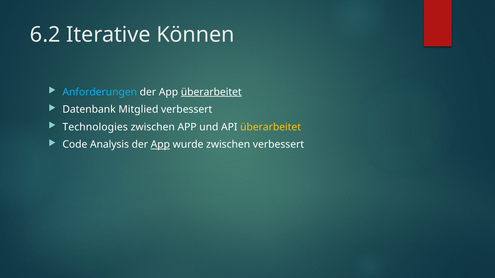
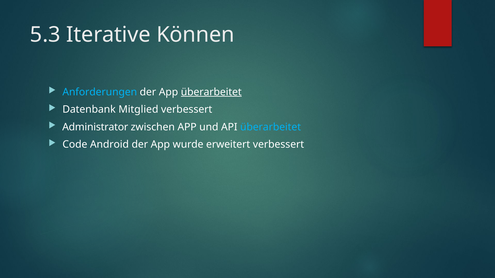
6.2: 6.2 -> 5.3 (45, 35)
Technologies: Technologies -> Administrator (95, 127)
überarbeitet colour: yellow -> light blue (271, 127)
Analysis: Analysis -> Android (109, 145)
App underline: present -> none (160, 145)
wurde zwischen: zwischen -> erweitert (228, 145)
